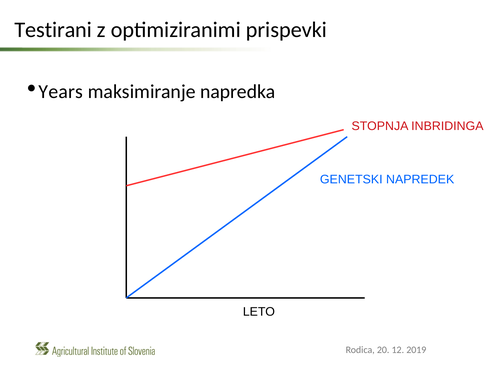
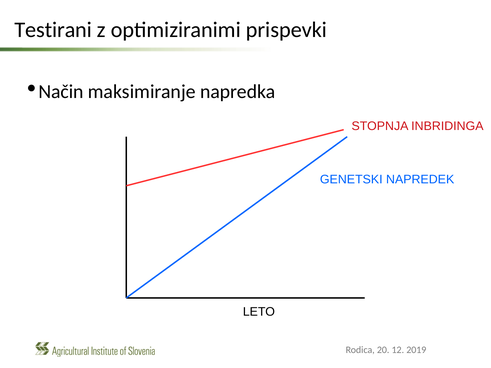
Years: Years -> Način (61, 92)
